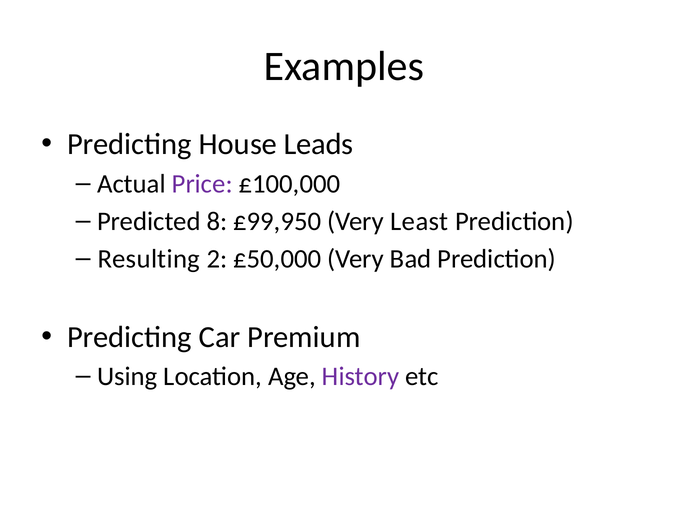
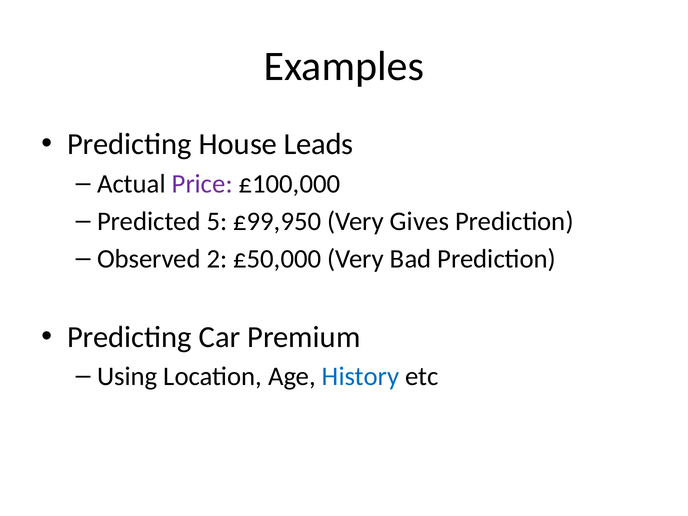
8: 8 -> 5 (217, 221)
Least: Least -> Gives (420, 221)
Resulting: Resulting -> Observed (149, 259)
History colour: purple -> blue (361, 377)
